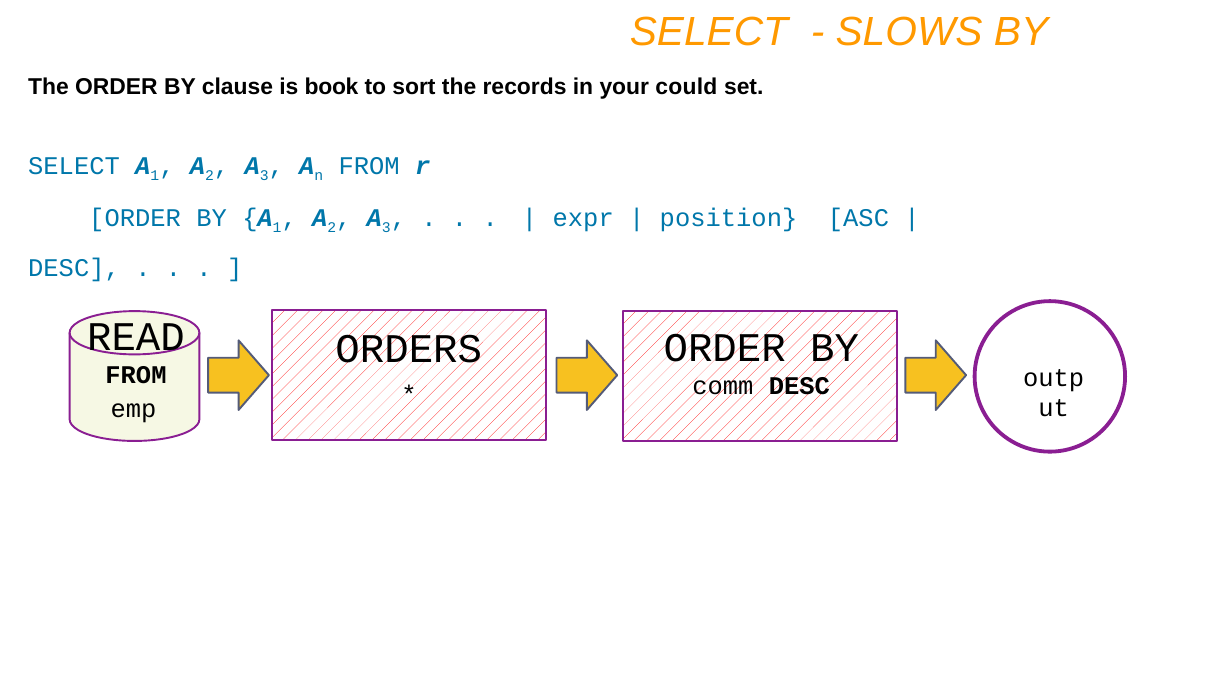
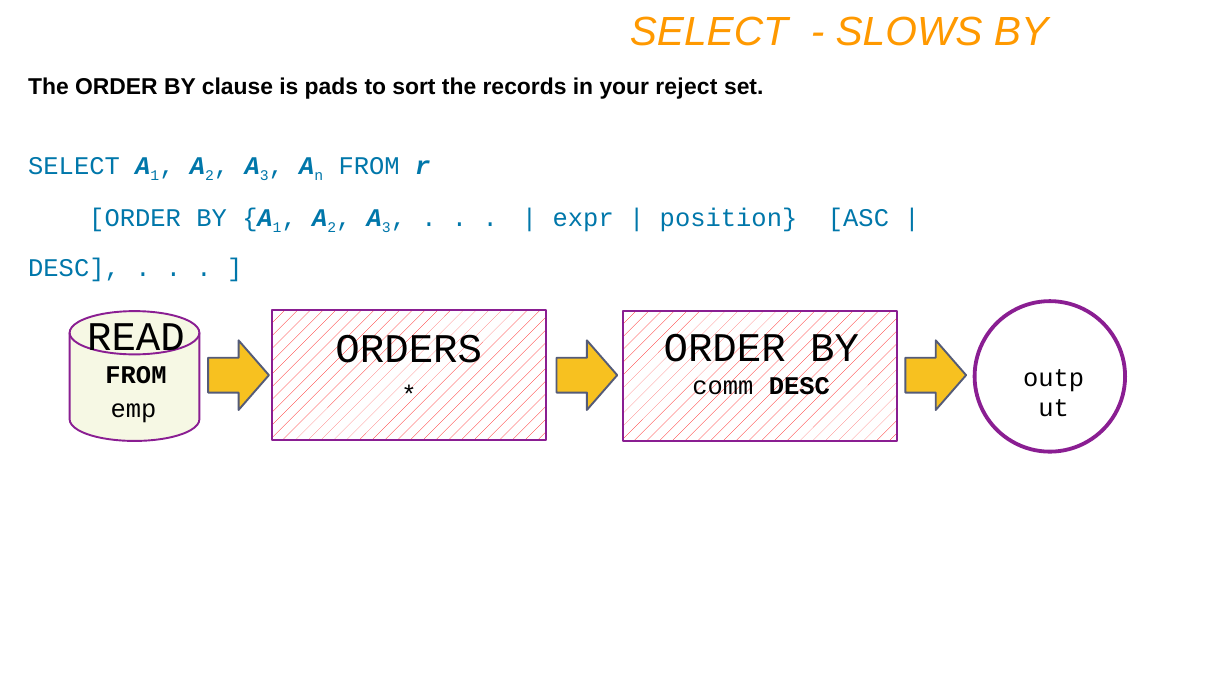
book: book -> pads (331, 87)
could: could -> reject (686, 87)
